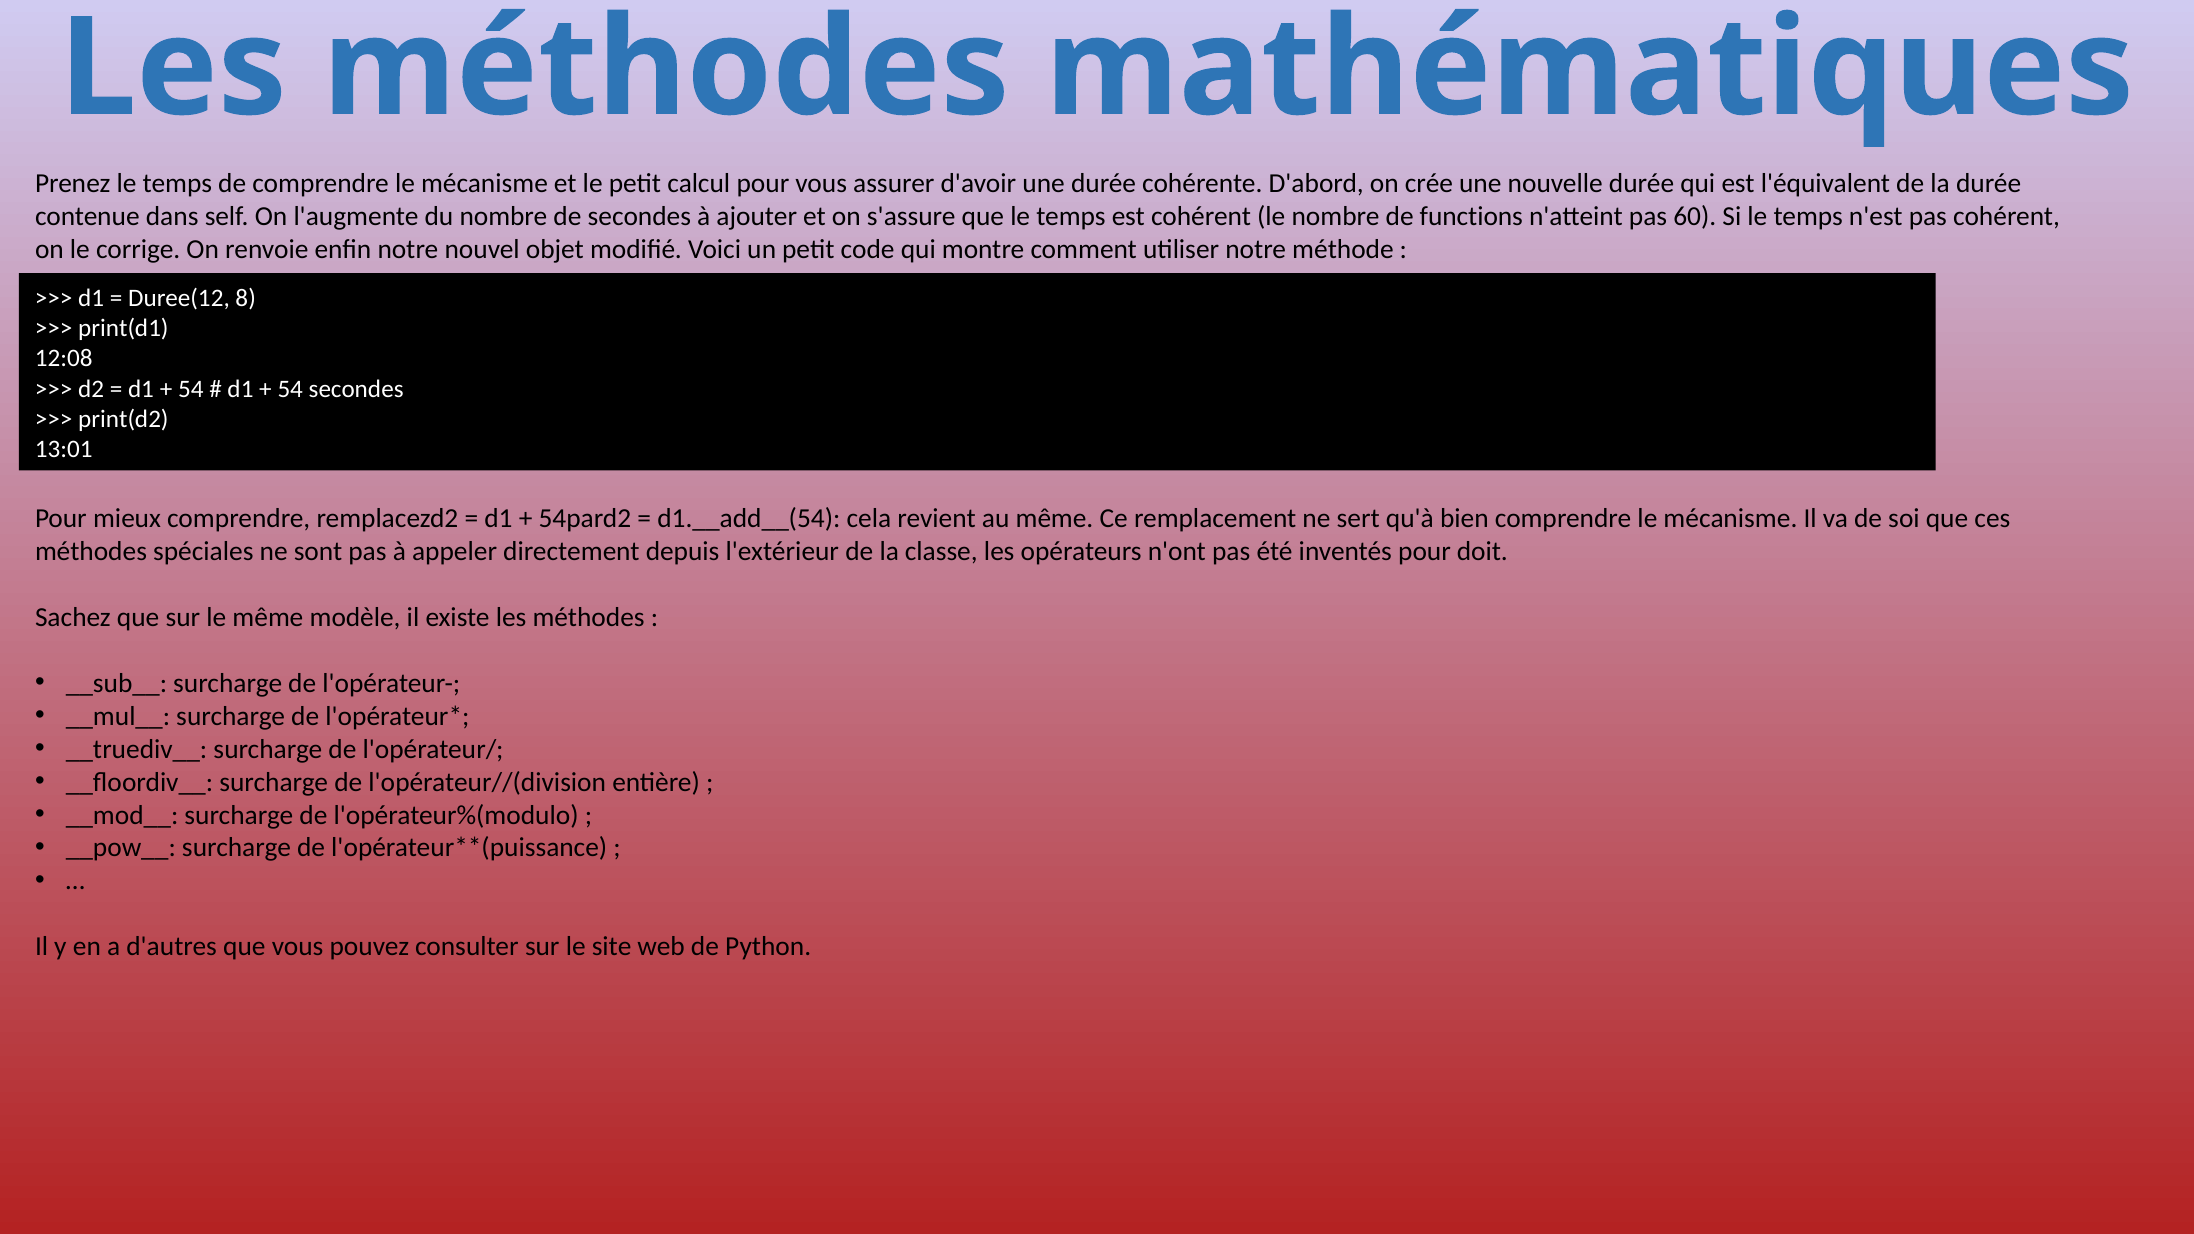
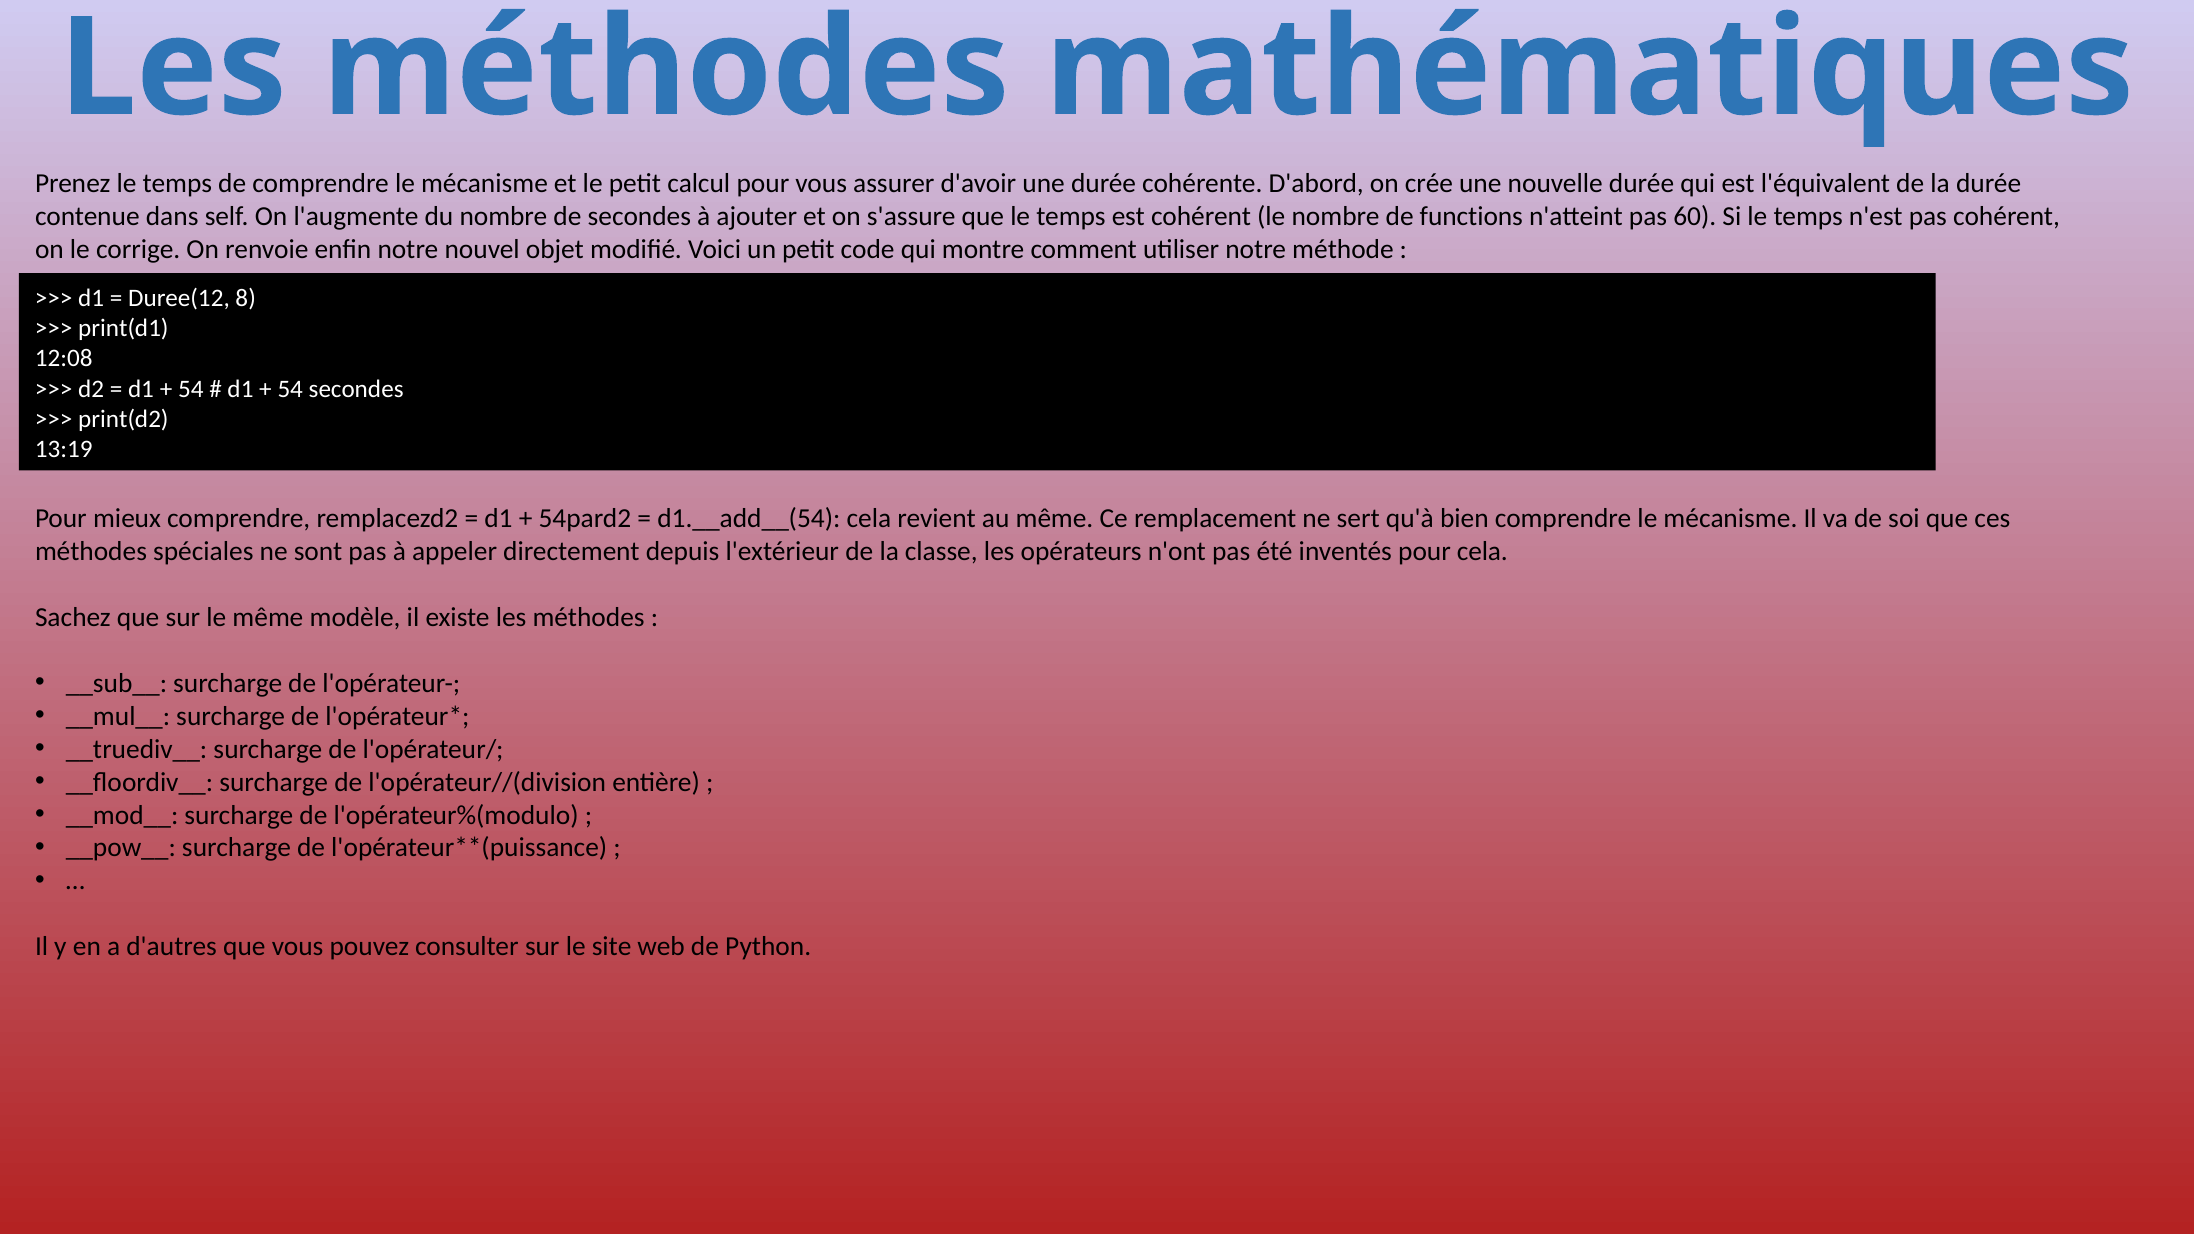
13:01: 13:01 -> 13:19 (64, 449)
pour doit: doit -> cela (1482, 552)
